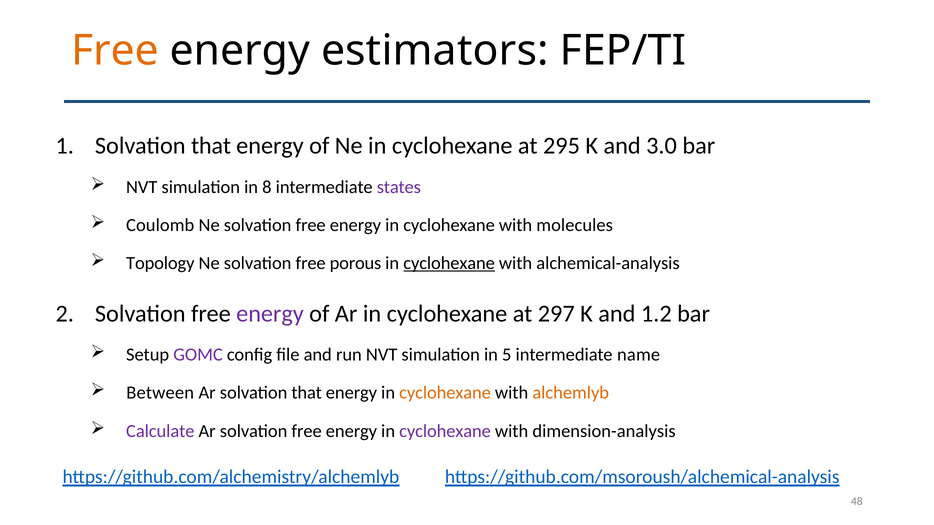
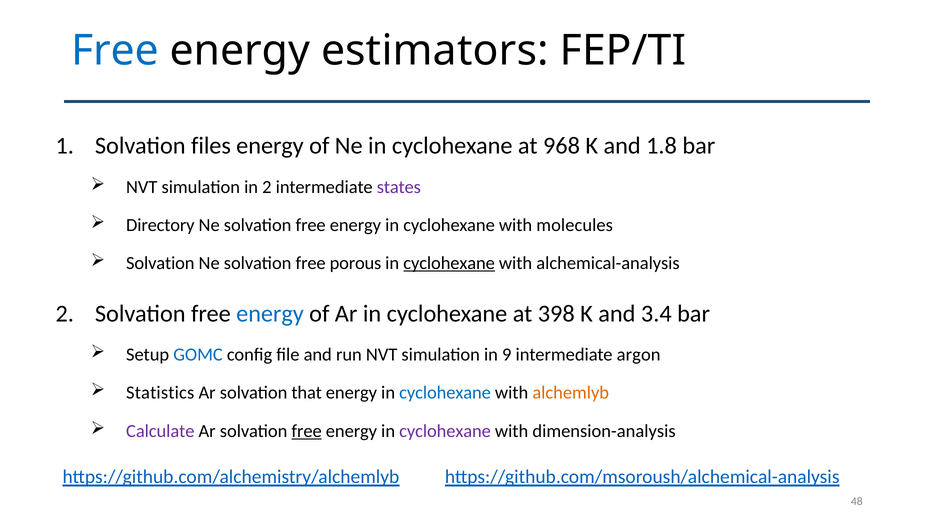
Free colour: orange -> blue (115, 50)
that: that -> files (211, 146)
295: 295 -> 968 (562, 146)
3.0: 3.0 -> 1.8 (662, 146)
in 8: 8 -> 2 (267, 187)
Coulomb: Coulomb -> Directory (160, 225)
Topology: Topology -> Solvation (160, 263)
energy colour: purple -> blue (270, 314)
297: 297 -> 398 (556, 314)
1.2: 1.2 -> 3.4 (656, 314)
GOMC colour: purple -> blue (198, 355)
5: 5 -> 9 (507, 355)
name: name -> argon (639, 355)
Between: Between -> Statistics (160, 393)
cyclohexane colour: orange -> blue (445, 393)
free underline: none -> present (307, 431)
